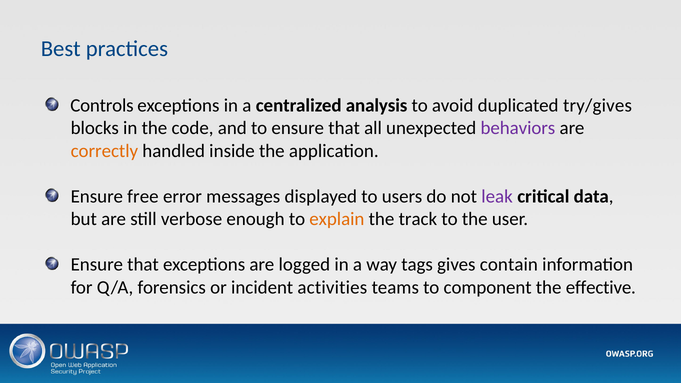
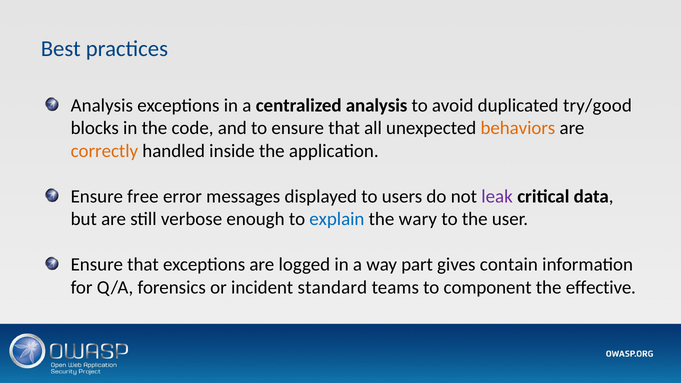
Controls: Controls -> Analysis (102, 106)
try/gives: try/gives -> try/good (597, 106)
behaviors colour: purple -> orange (518, 128)
explain colour: orange -> blue (337, 219)
track: track -> wary (418, 219)
tags: tags -> part (417, 265)
activities: activities -> standard (332, 287)
